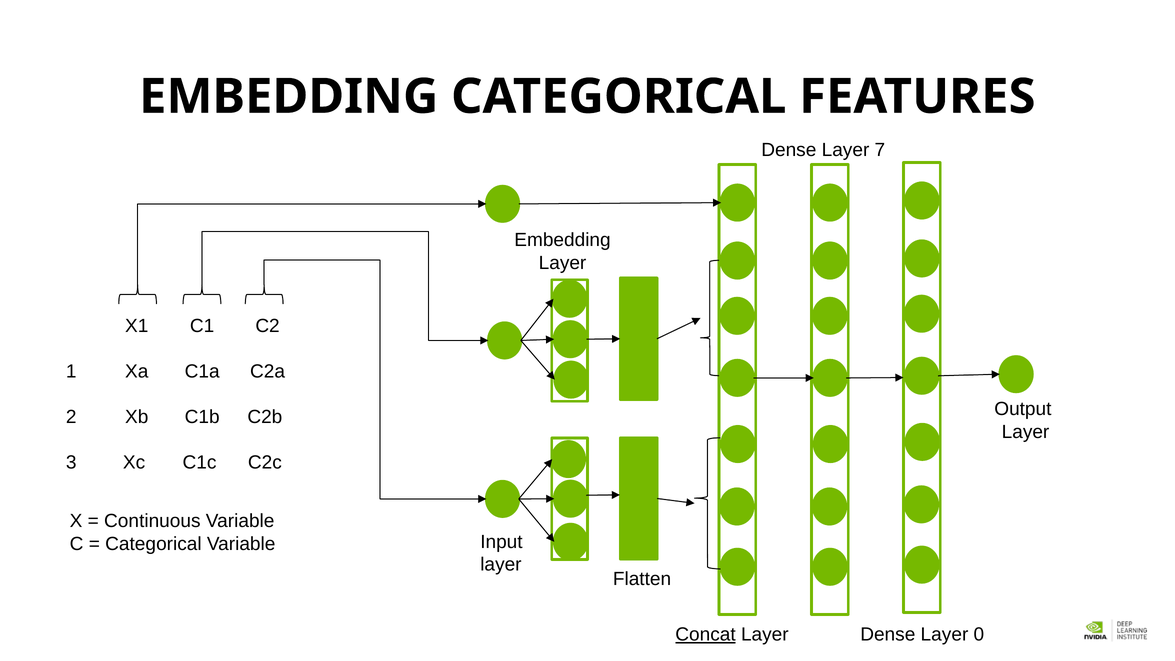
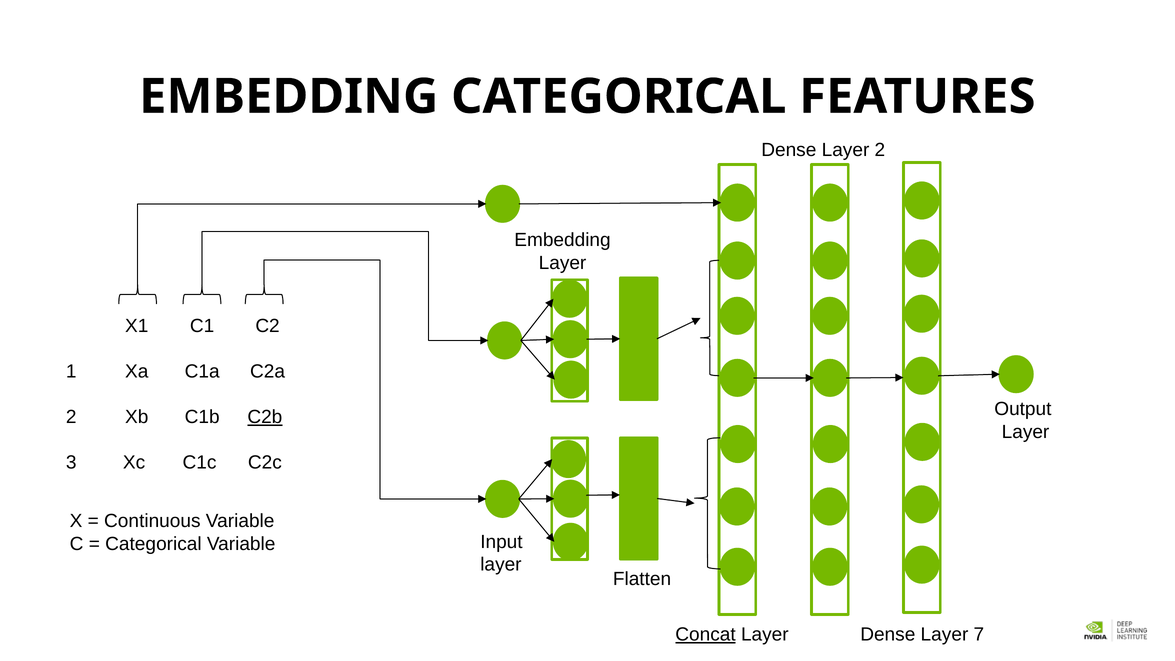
Layer 7: 7 -> 2 (880, 150)
C2b underline: none -> present (265, 417)
0: 0 -> 7 (979, 634)
